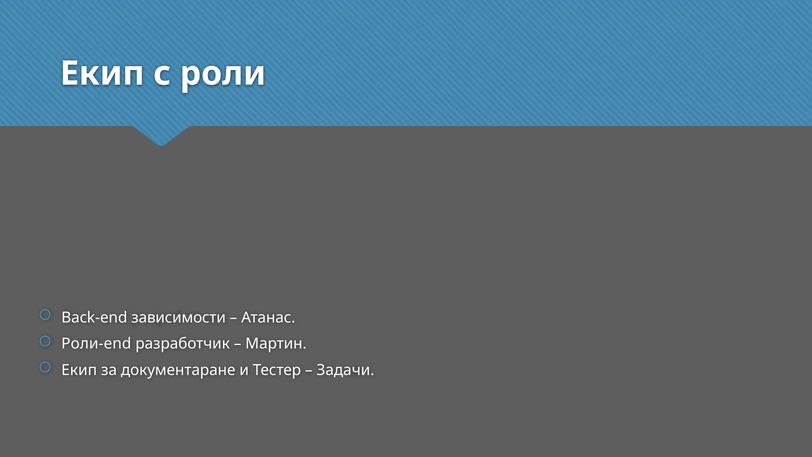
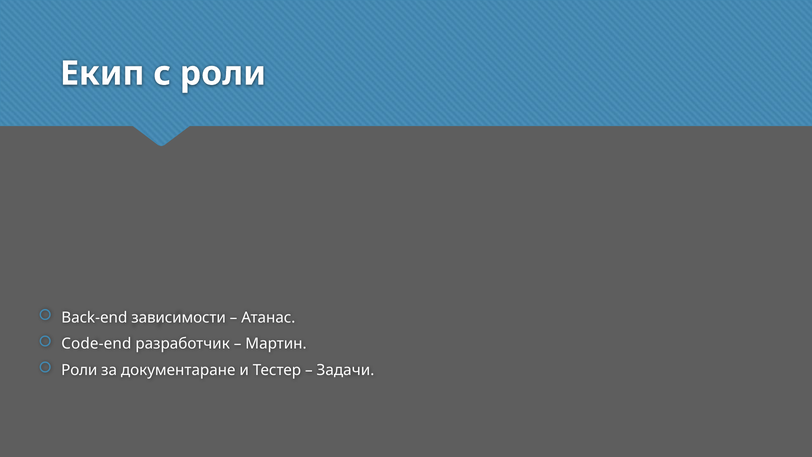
Роли-end: Роли-end -> Code-end (96, 344)
Екип: Екип -> Роли (79, 370)
